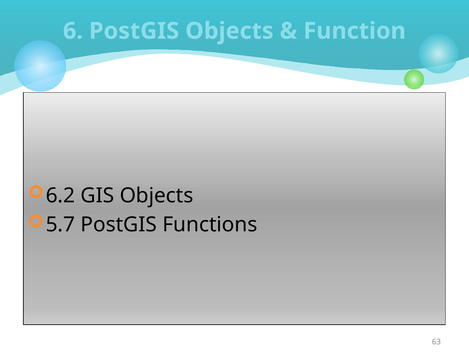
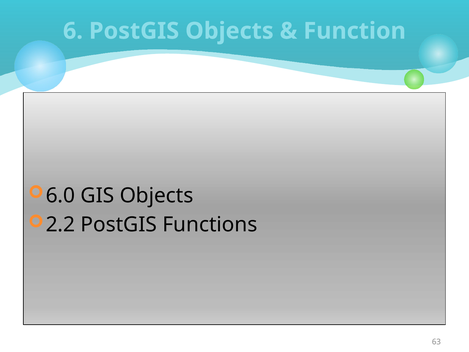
6.2: 6.2 -> 6.0 (60, 195)
5.7: 5.7 -> 2.2 (60, 225)
